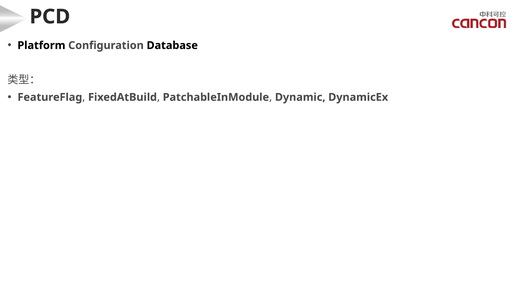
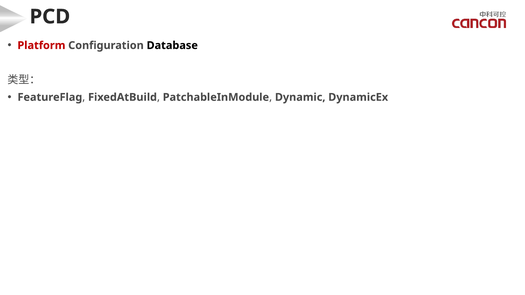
Platform colour: black -> red (41, 45)
